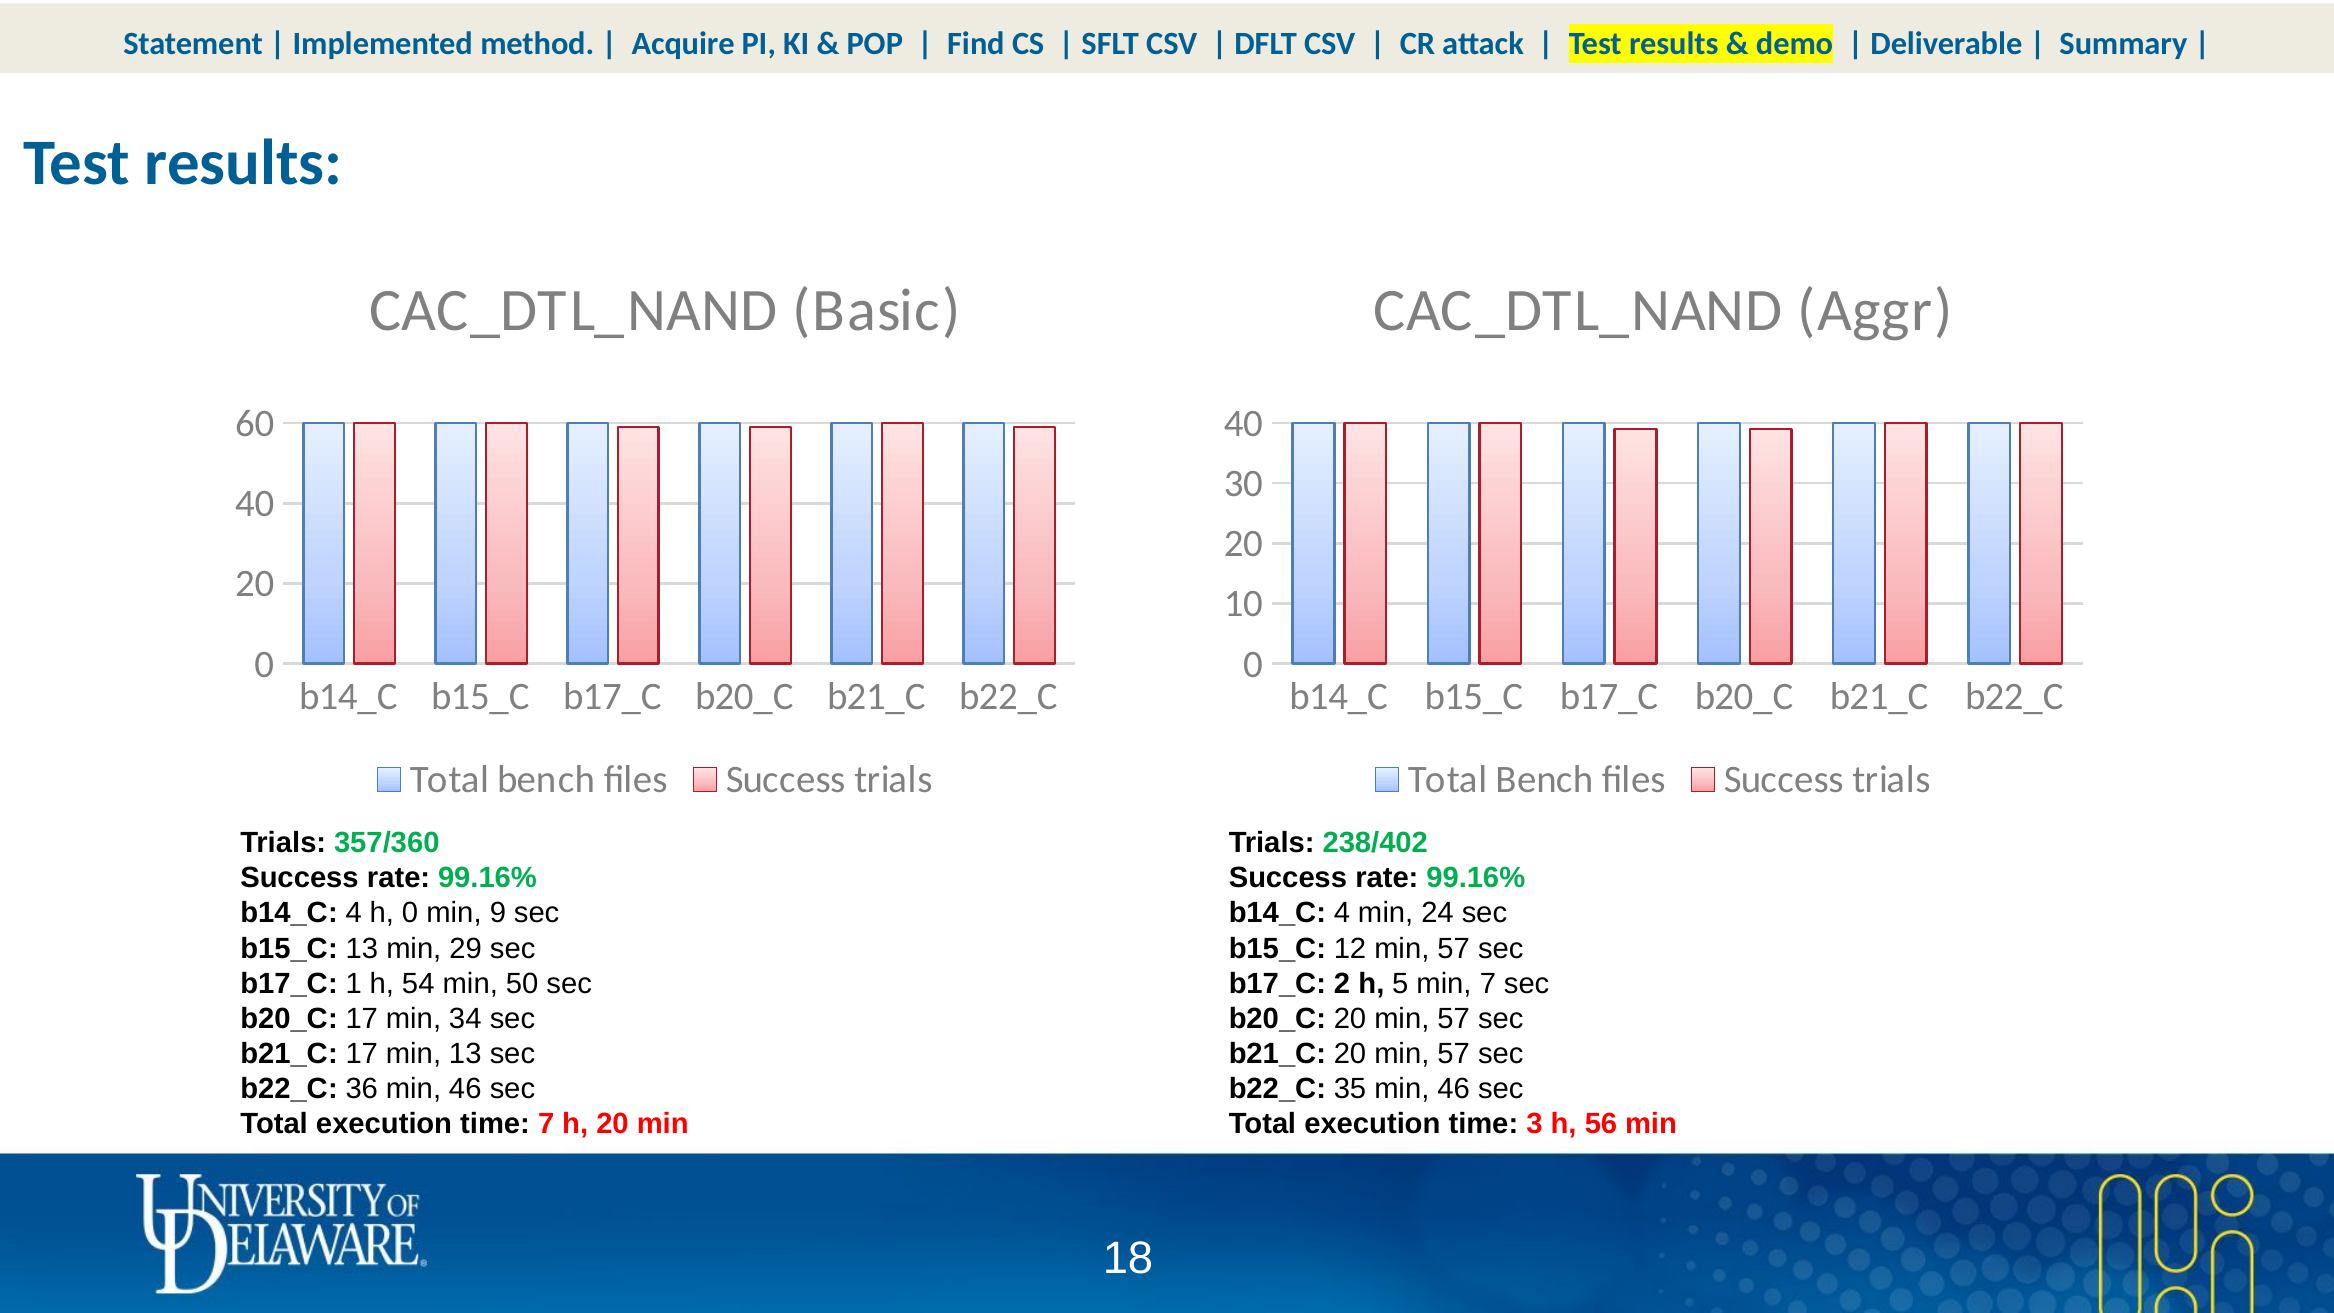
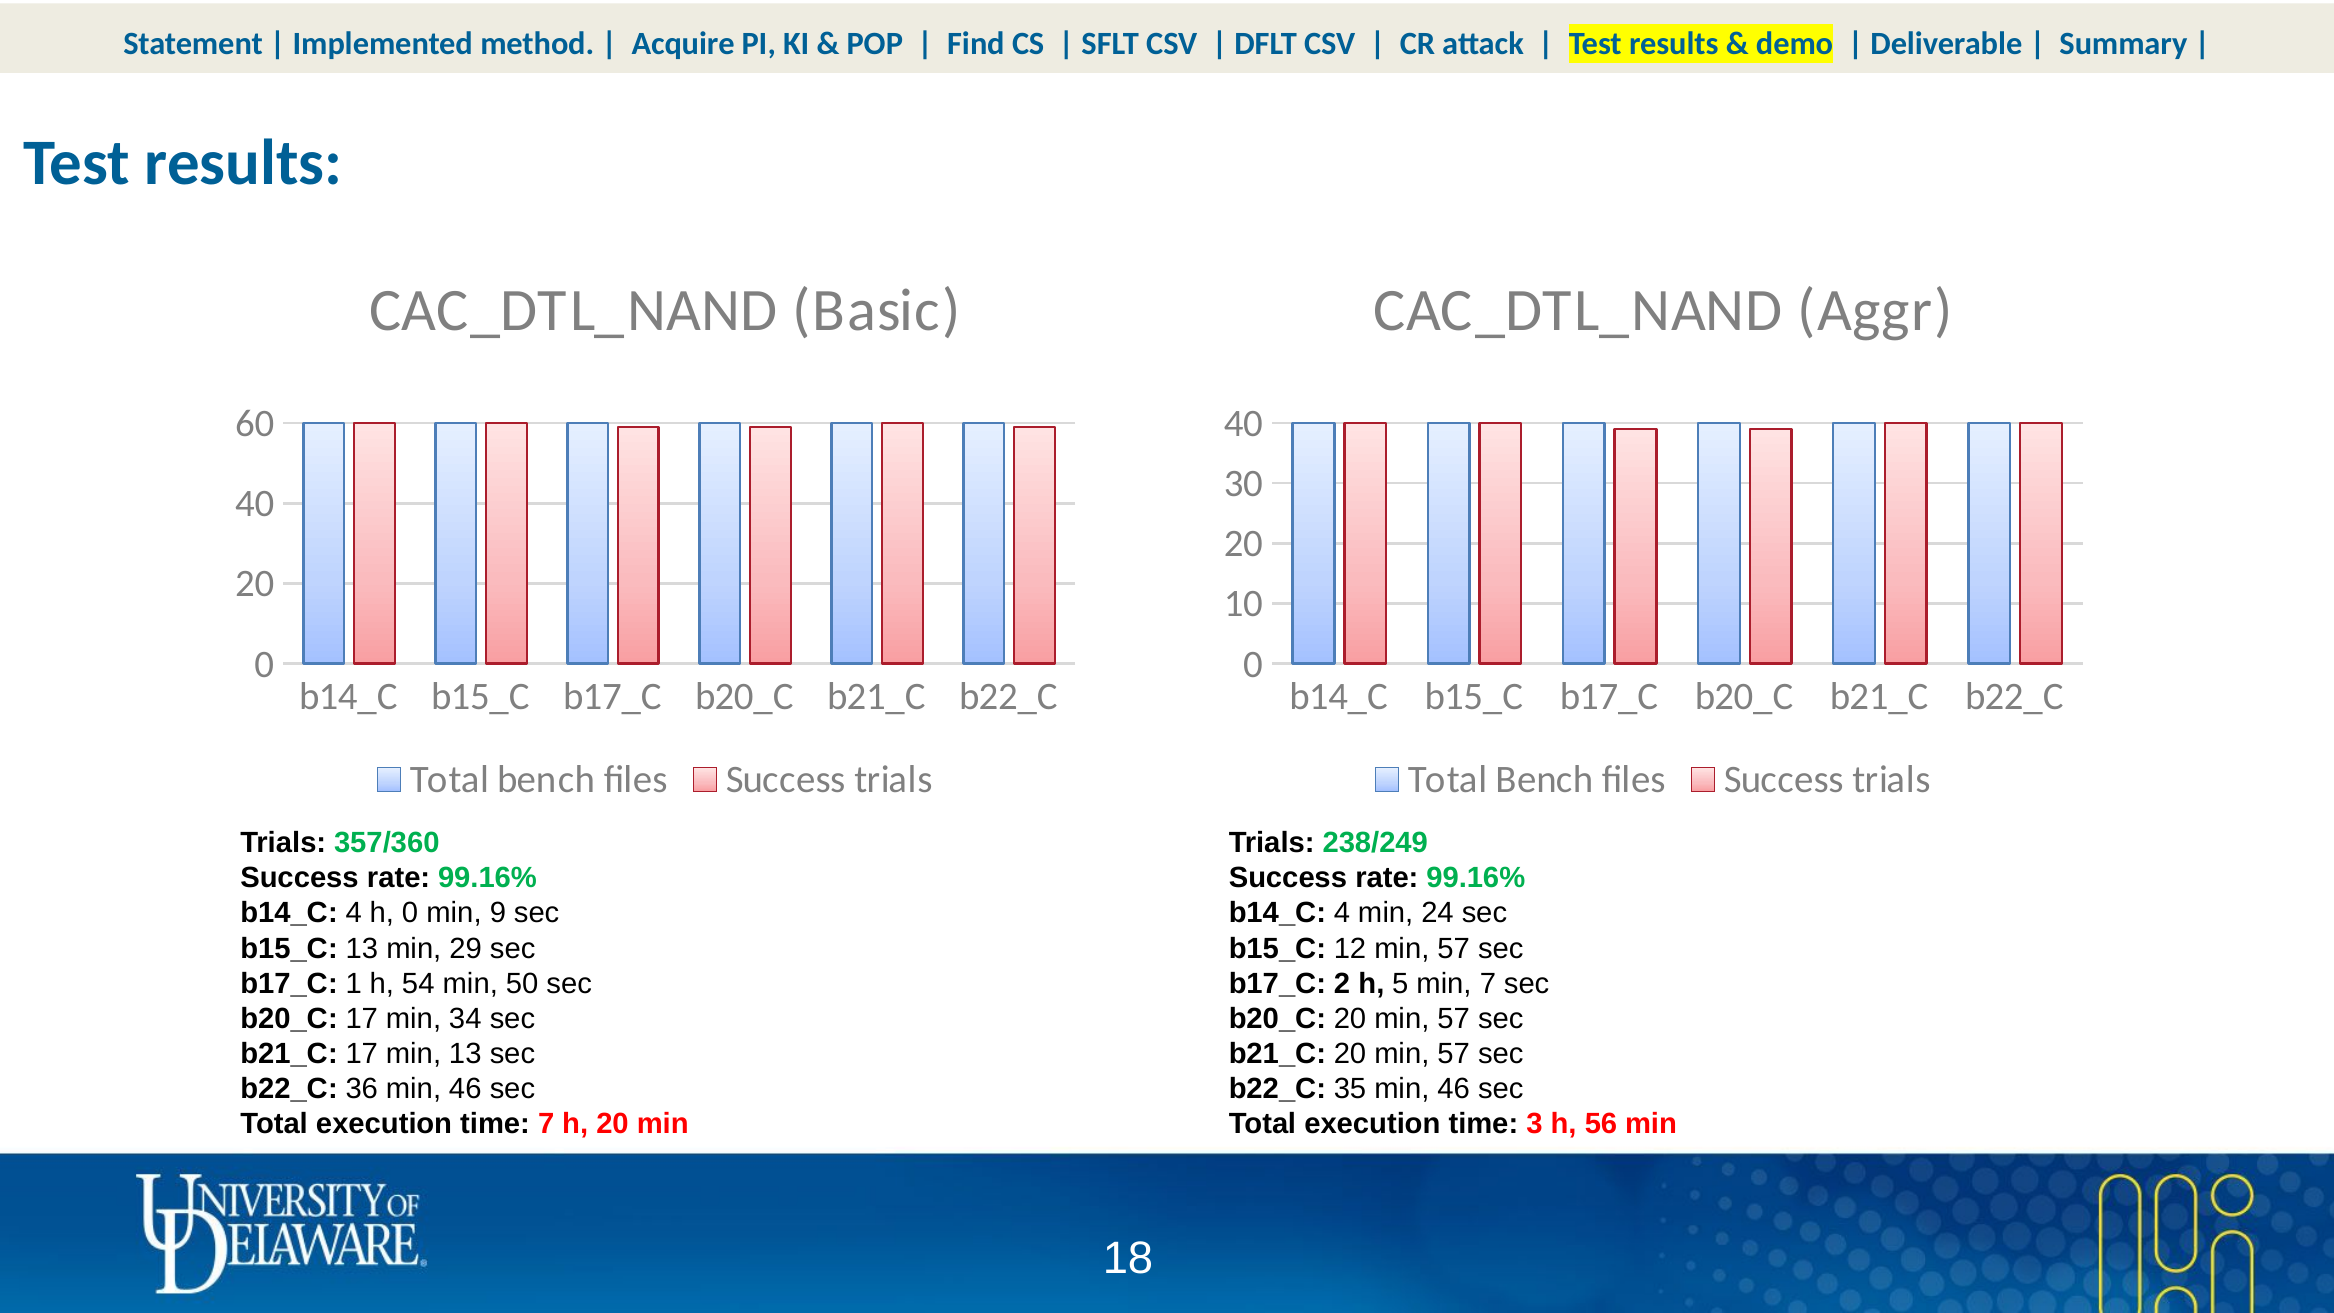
238/402: 238/402 -> 238/249 (1375, 843)
